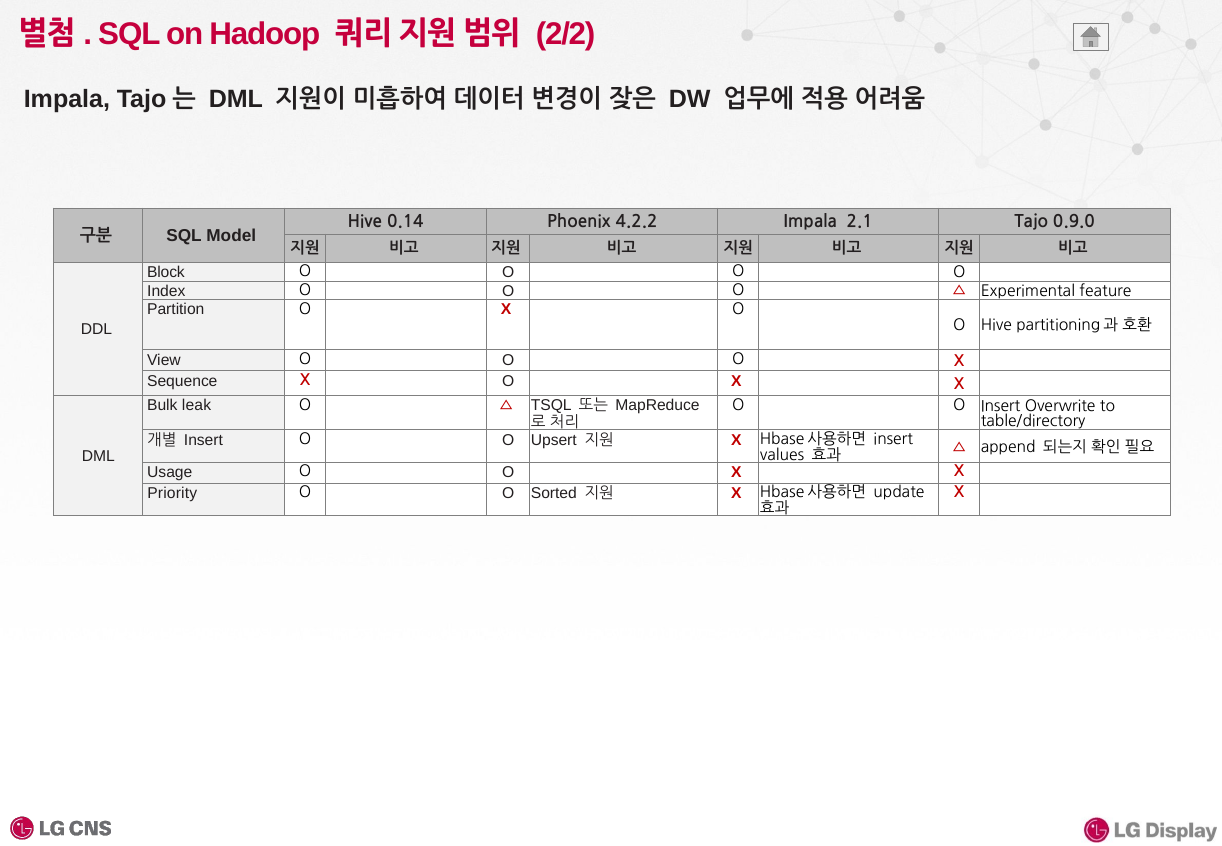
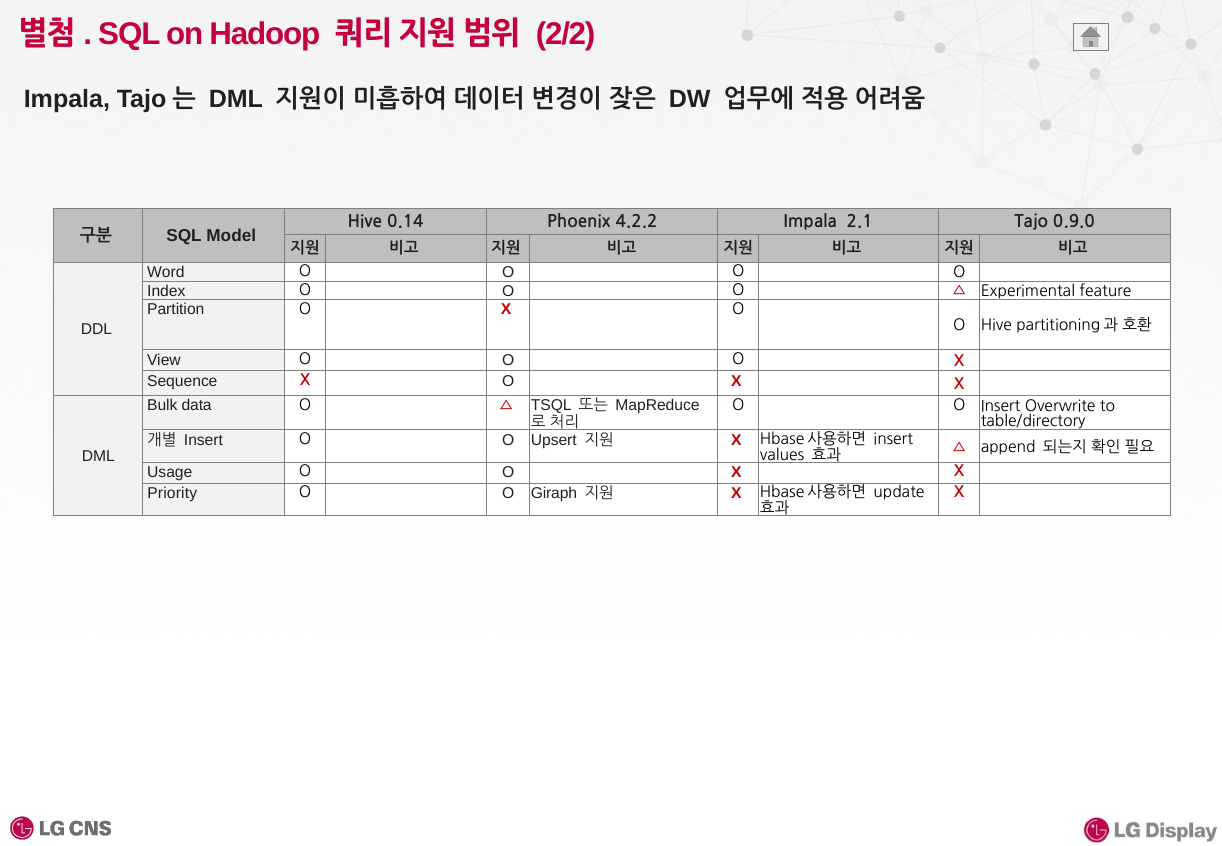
Block: Block -> Word (166, 272)
leak: leak -> data (197, 406)
Sorted: Sorted -> Giraph (554, 493)
